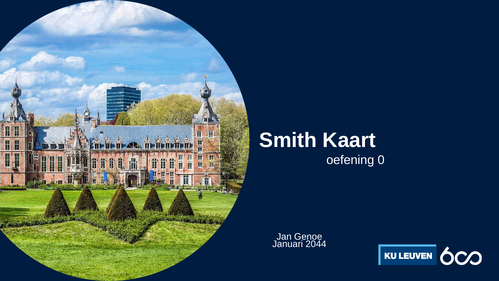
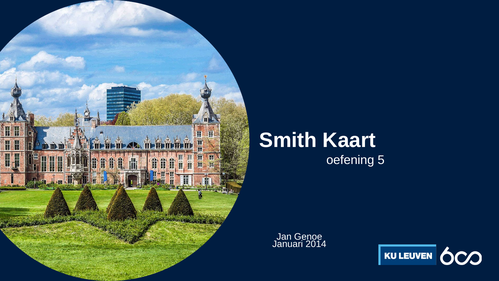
0: 0 -> 5 (381, 160)
2044: 2044 -> 2014 (316, 244)
